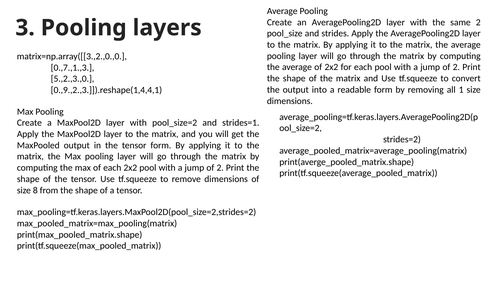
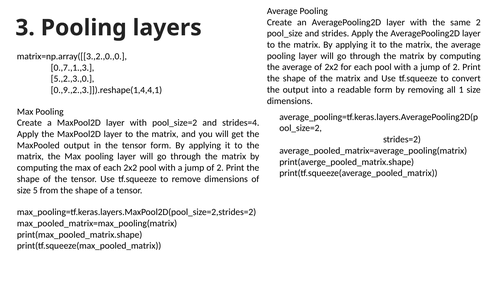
strides=1: strides=1 -> strides=4 (241, 123)
8: 8 -> 5 (35, 190)
